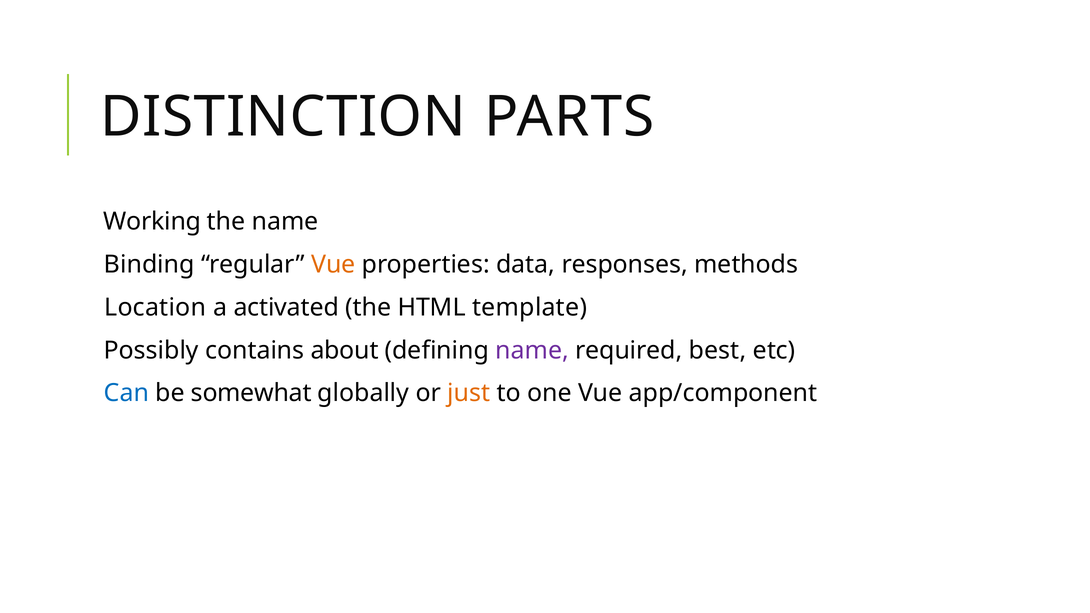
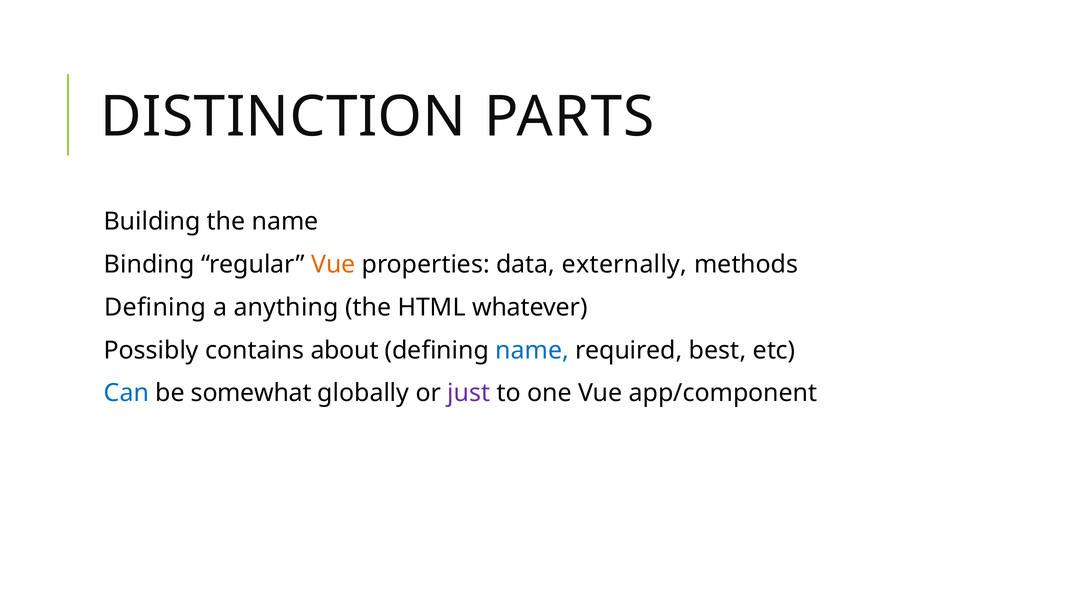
Working: Working -> Building (152, 222)
responses: responses -> externally (624, 265)
Location: Location -> Defining (155, 308)
activated: activated -> anything (286, 308)
template: template -> whatever (530, 308)
name colour: purple -> blue (532, 350)
just colour: orange -> purple (469, 393)
